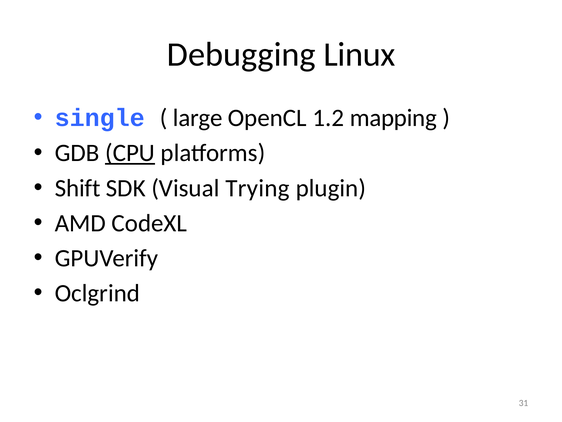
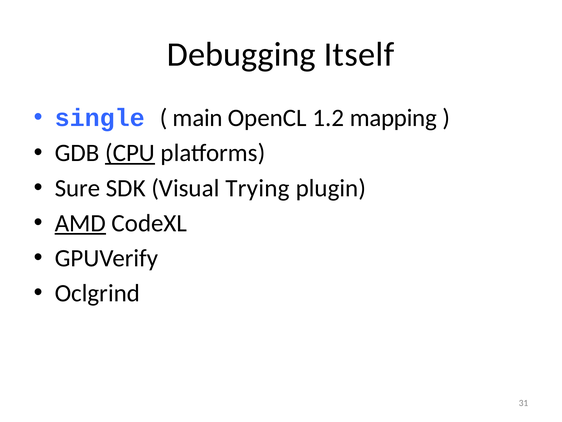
Linux: Linux -> Itself (359, 54)
large: large -> main (198, 118)
Shift: Shift -> Sure (78, 188)
AMD underline: none -> present (80, 223)
